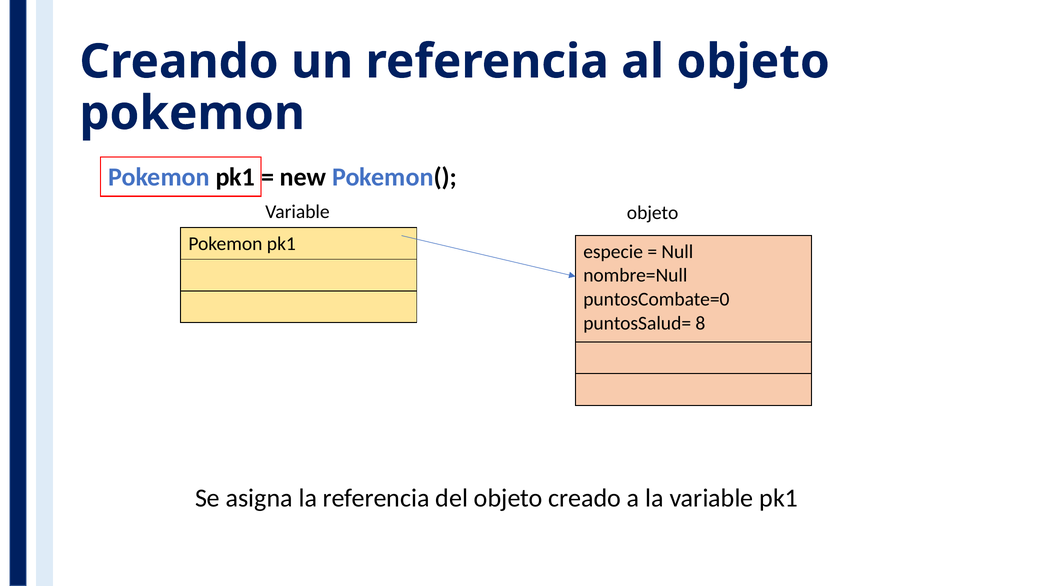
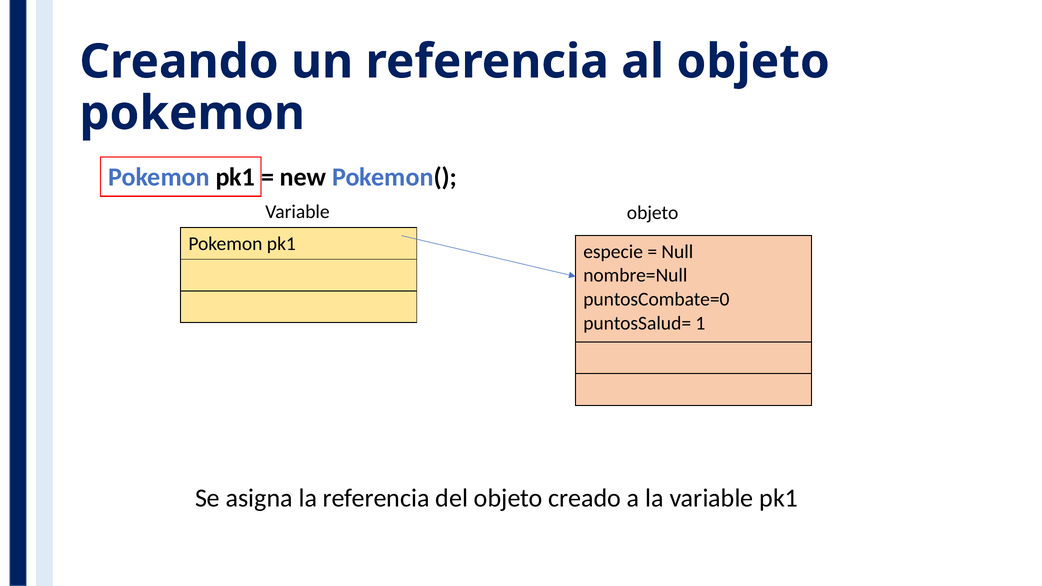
8: 8 -> 1 (700, 323)
